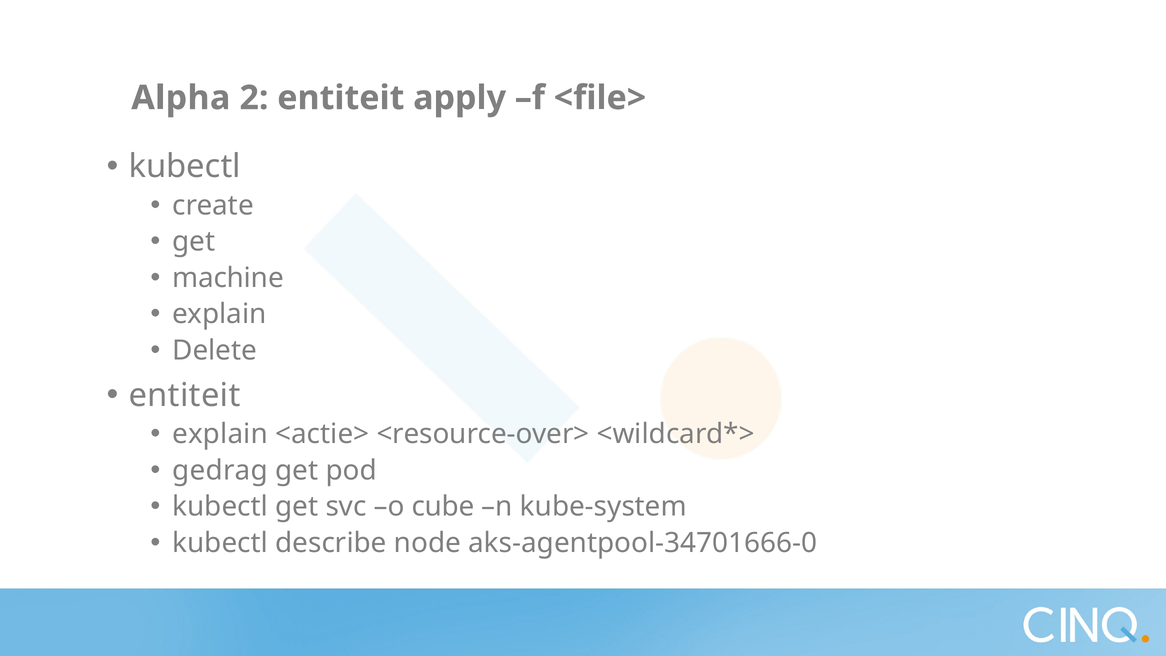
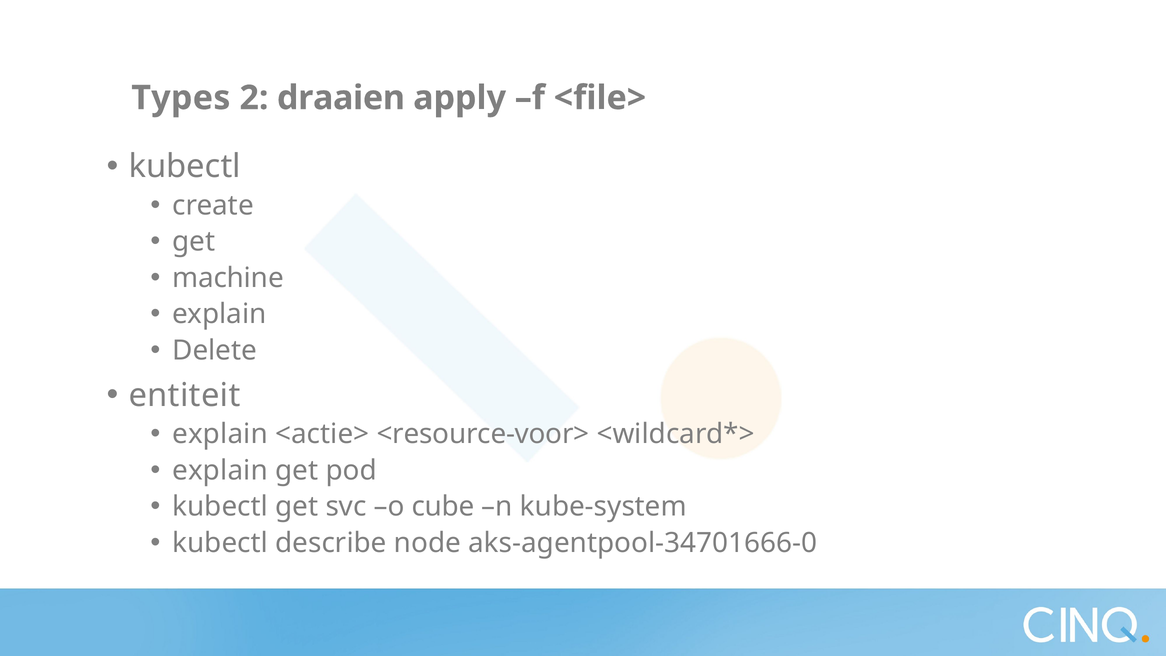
Alpha: Alpha -> Types (181, 98)
2 entiteit: entiteit -> draaien (341, 98)
<resource-over>: <resource-over> -> <resource-voor> (483, 434)
gedrag: gedrag -> explain (220, 470)
